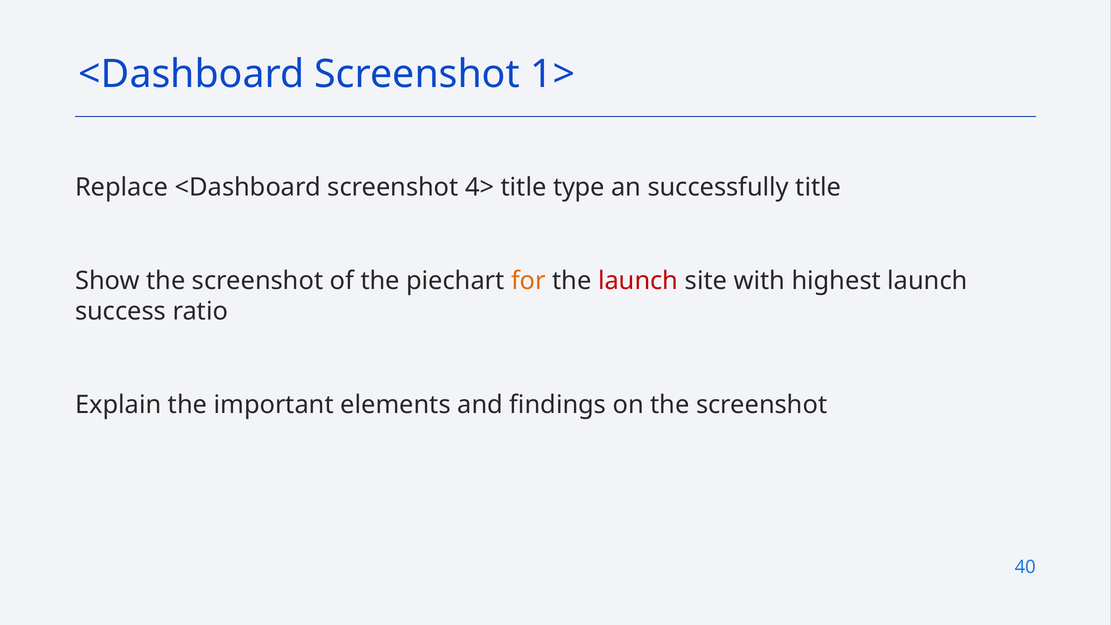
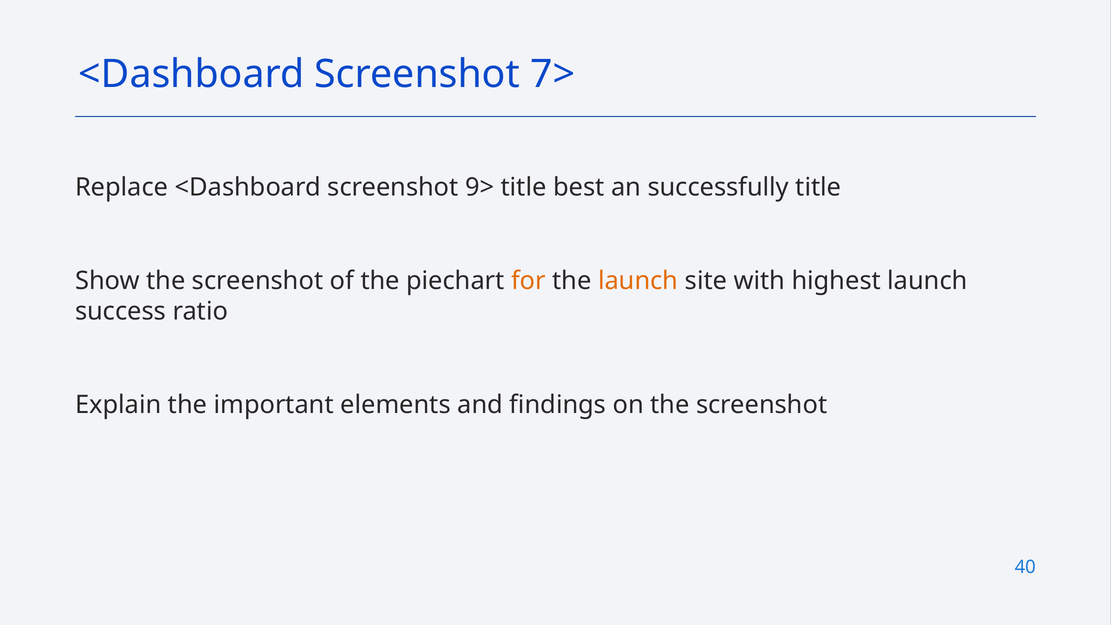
1>: 1> -> 7> (553, 74)
4>: 4> -> 9> (480, 188)
type: type -> best (579, 188)
launch colour: red -> orange (638, 281)
